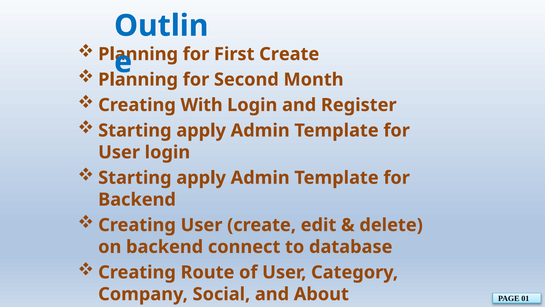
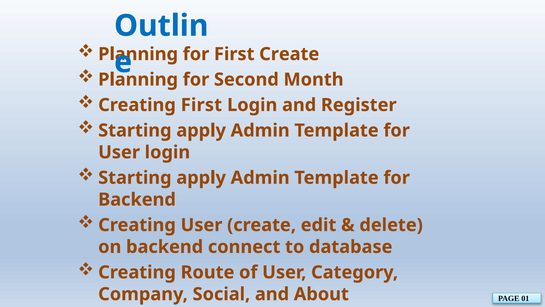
Creating With: With -> First (201, 105)
